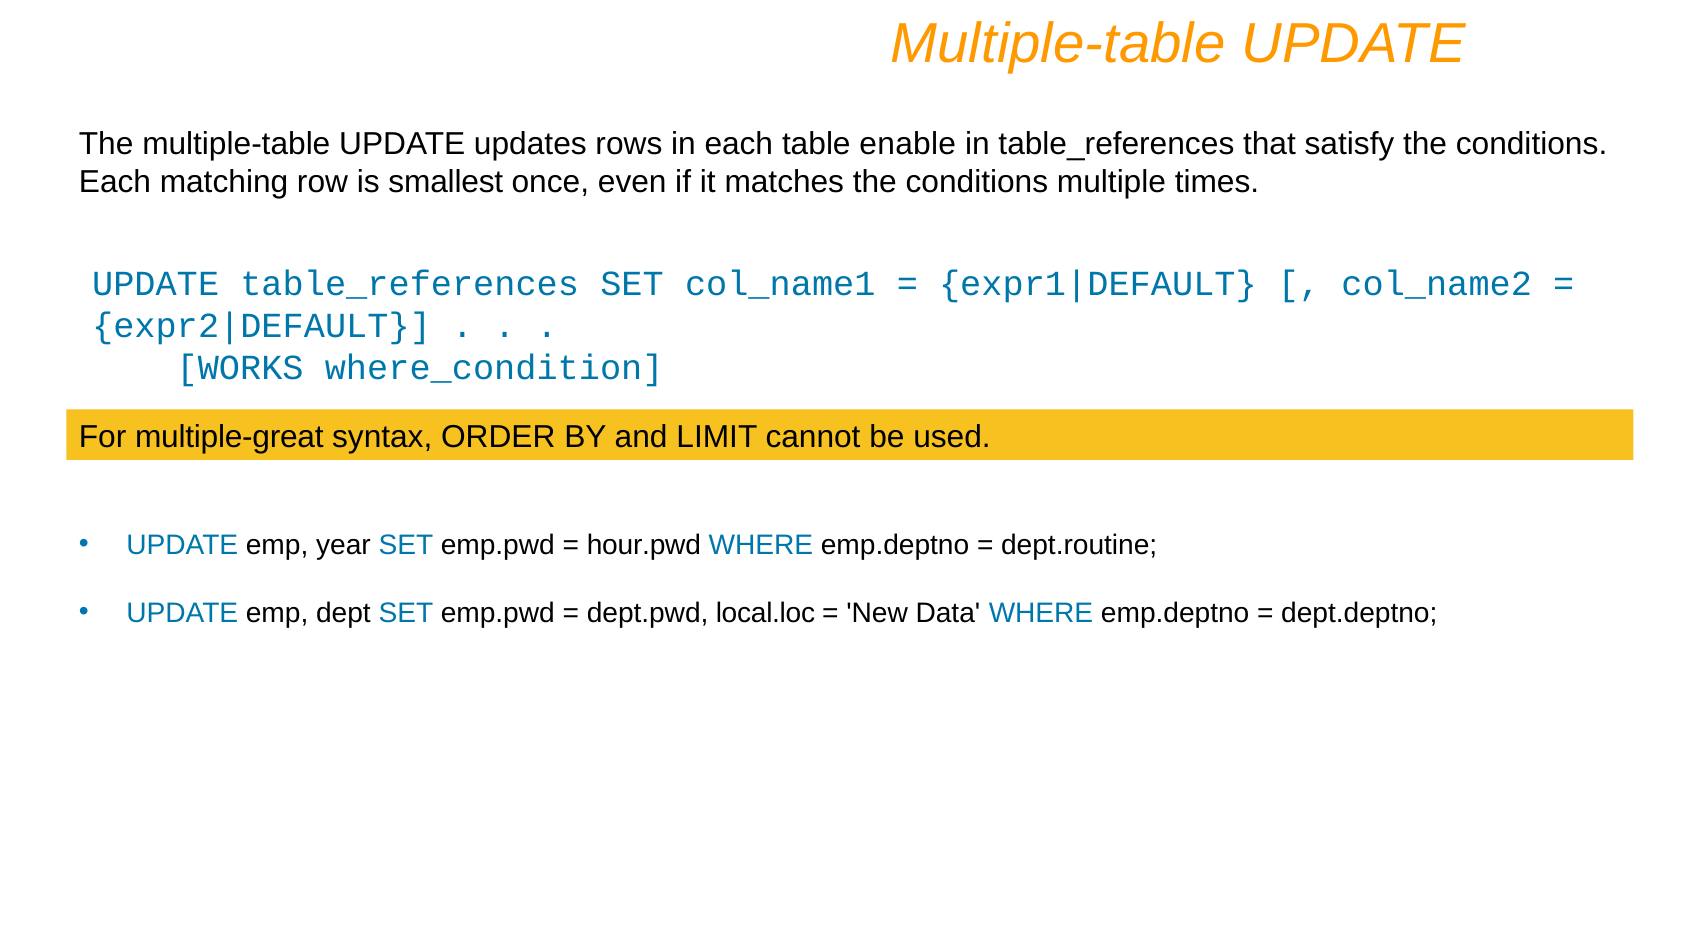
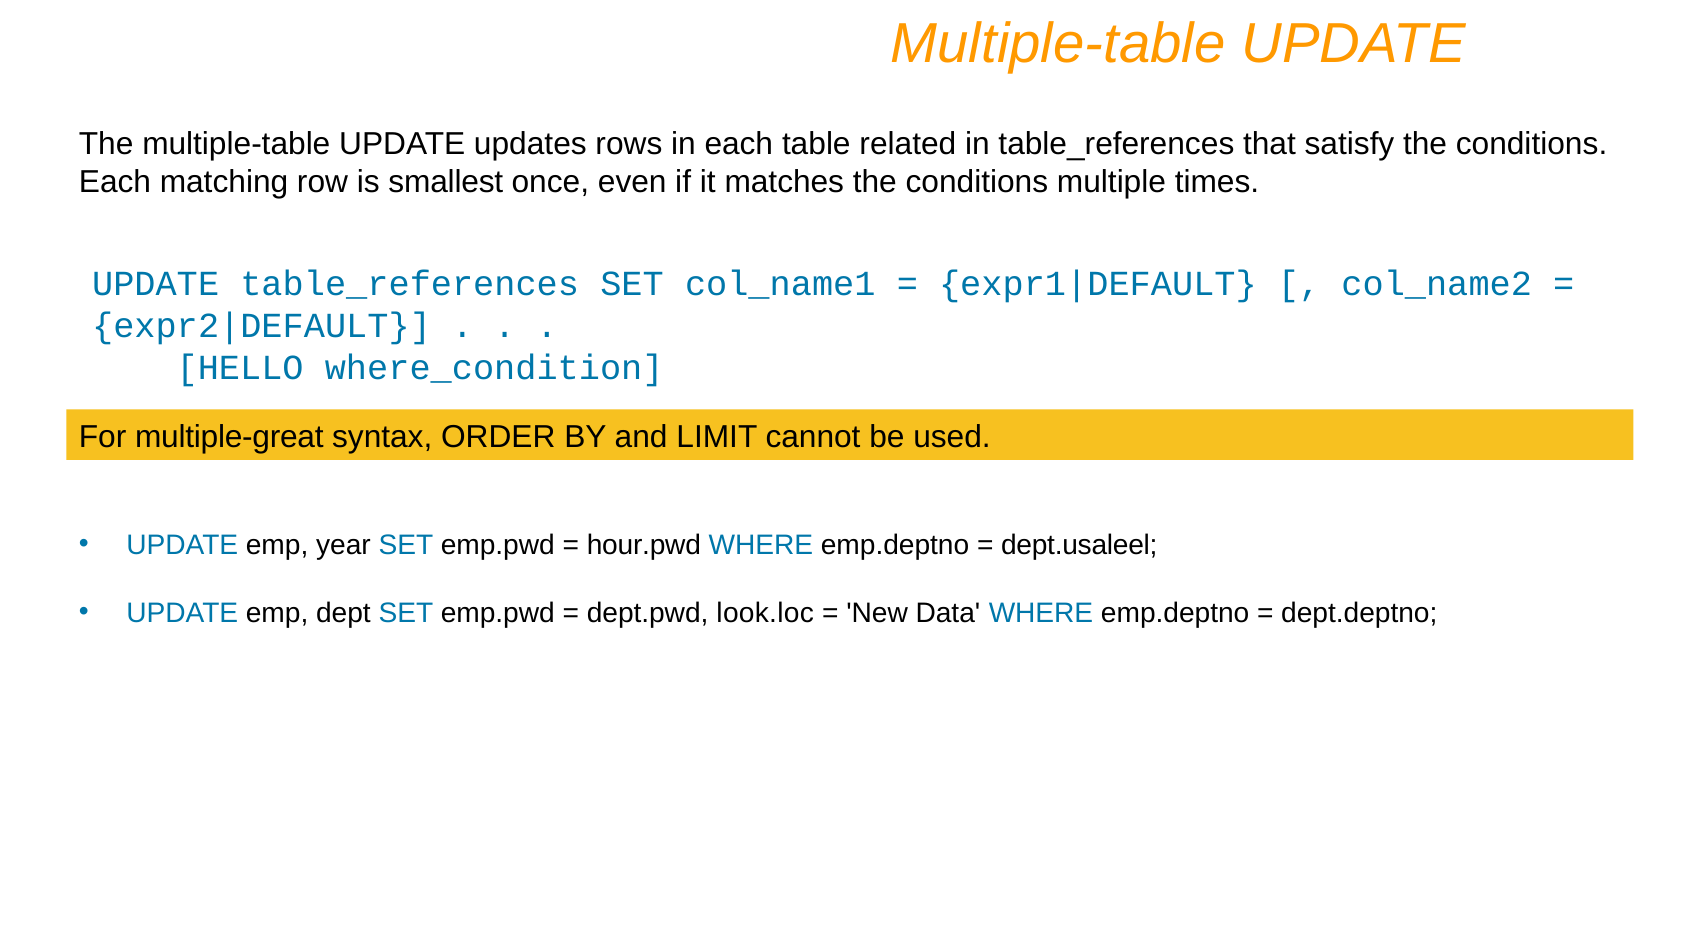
enable: enable -> related (908, 144)
WORKS: WORKS -> HELLO (240, 368)
dept.routine: dept.routine -> dept.usaleel (1079, 545)
local.loc: local.loc -> look.loc (765, 612)
